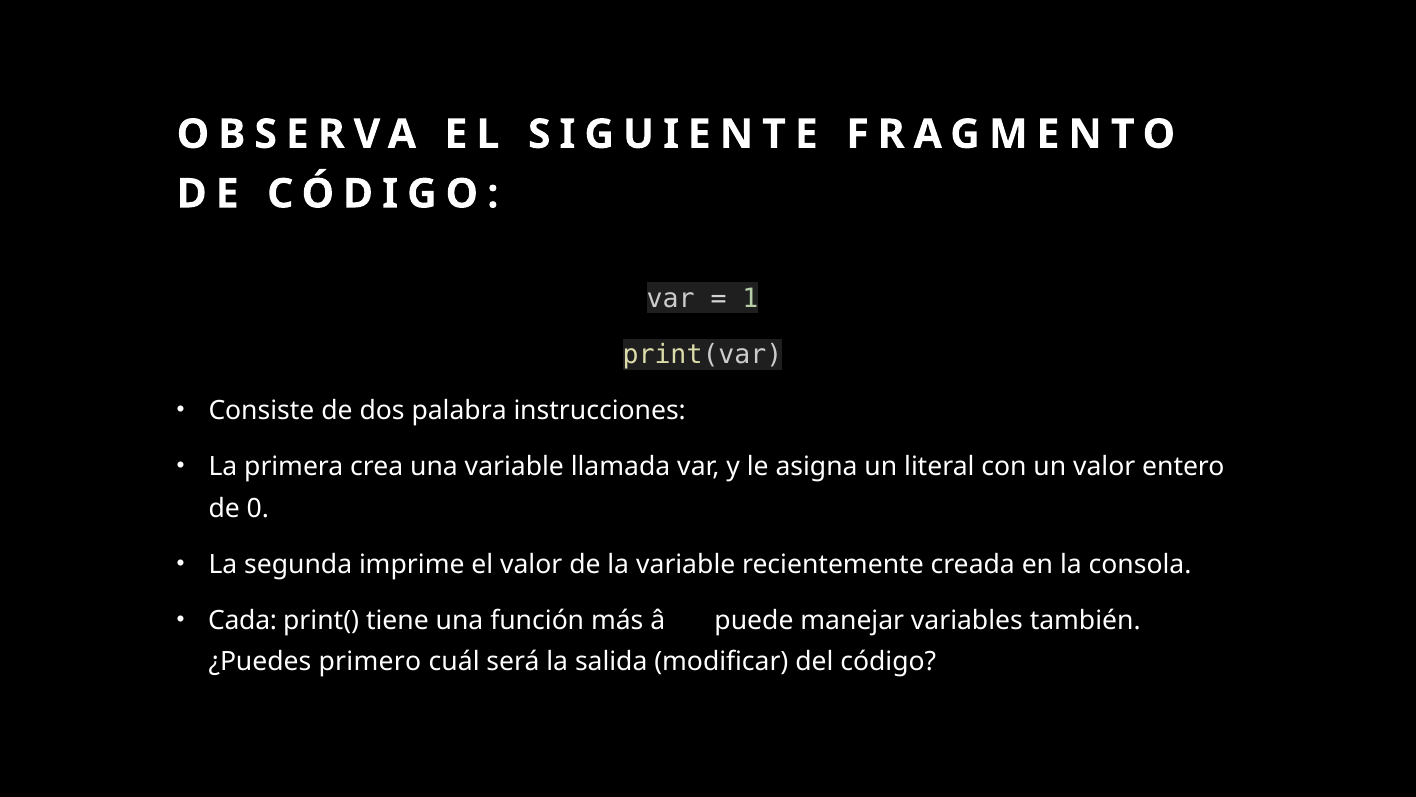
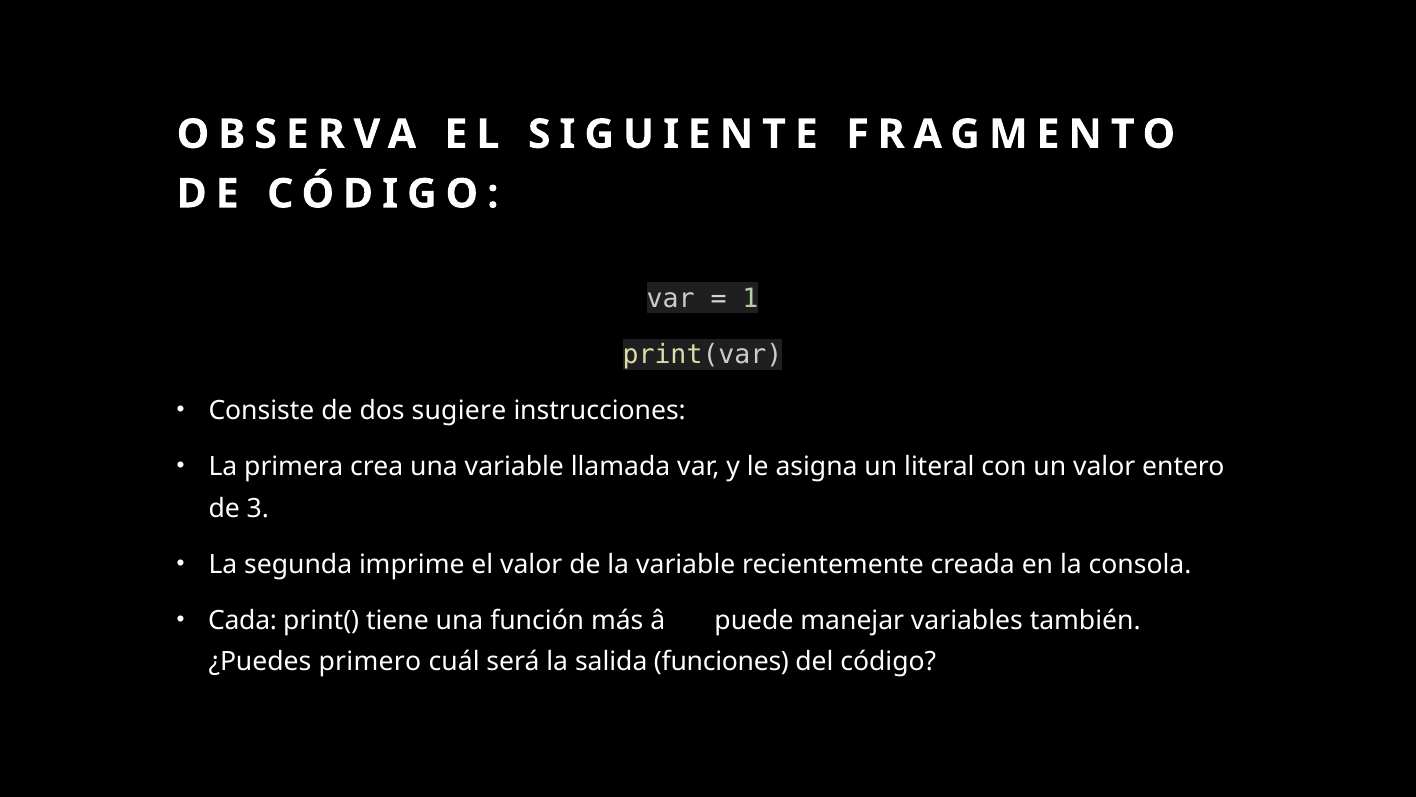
palabra: palabra -> sugiere (459, 410)
0: 0 -> 3 (258, 508)
modificar: modificar -> funciones (721, 662)
